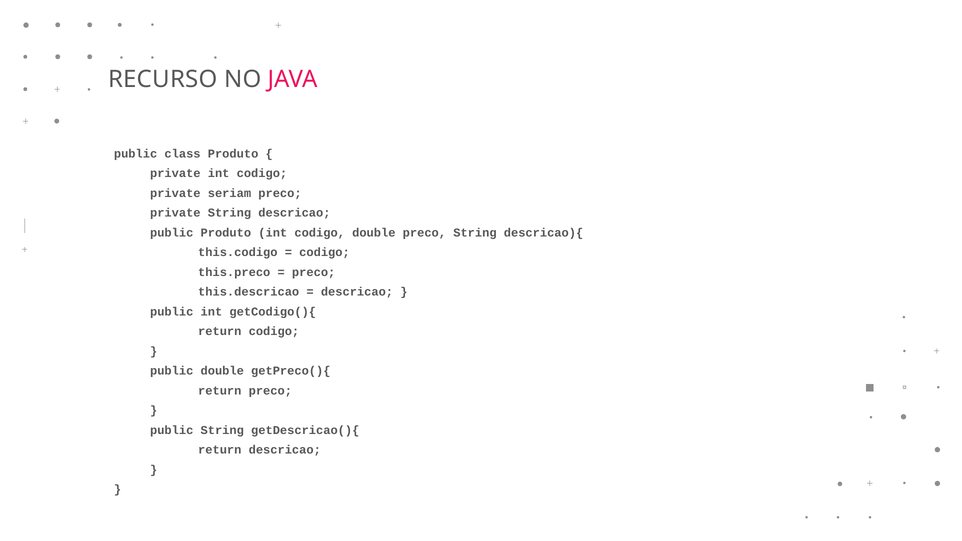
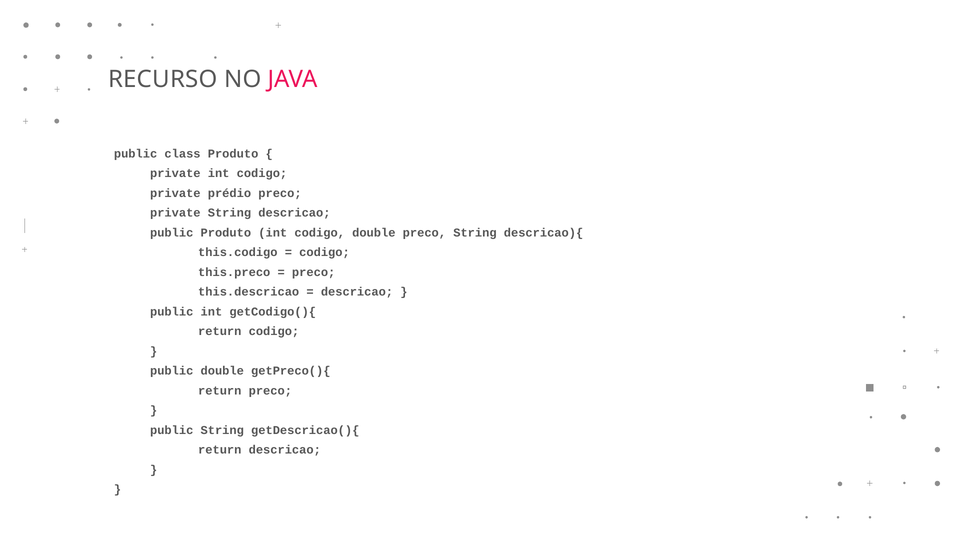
seriam: seriam -> prédio (229, 193)
